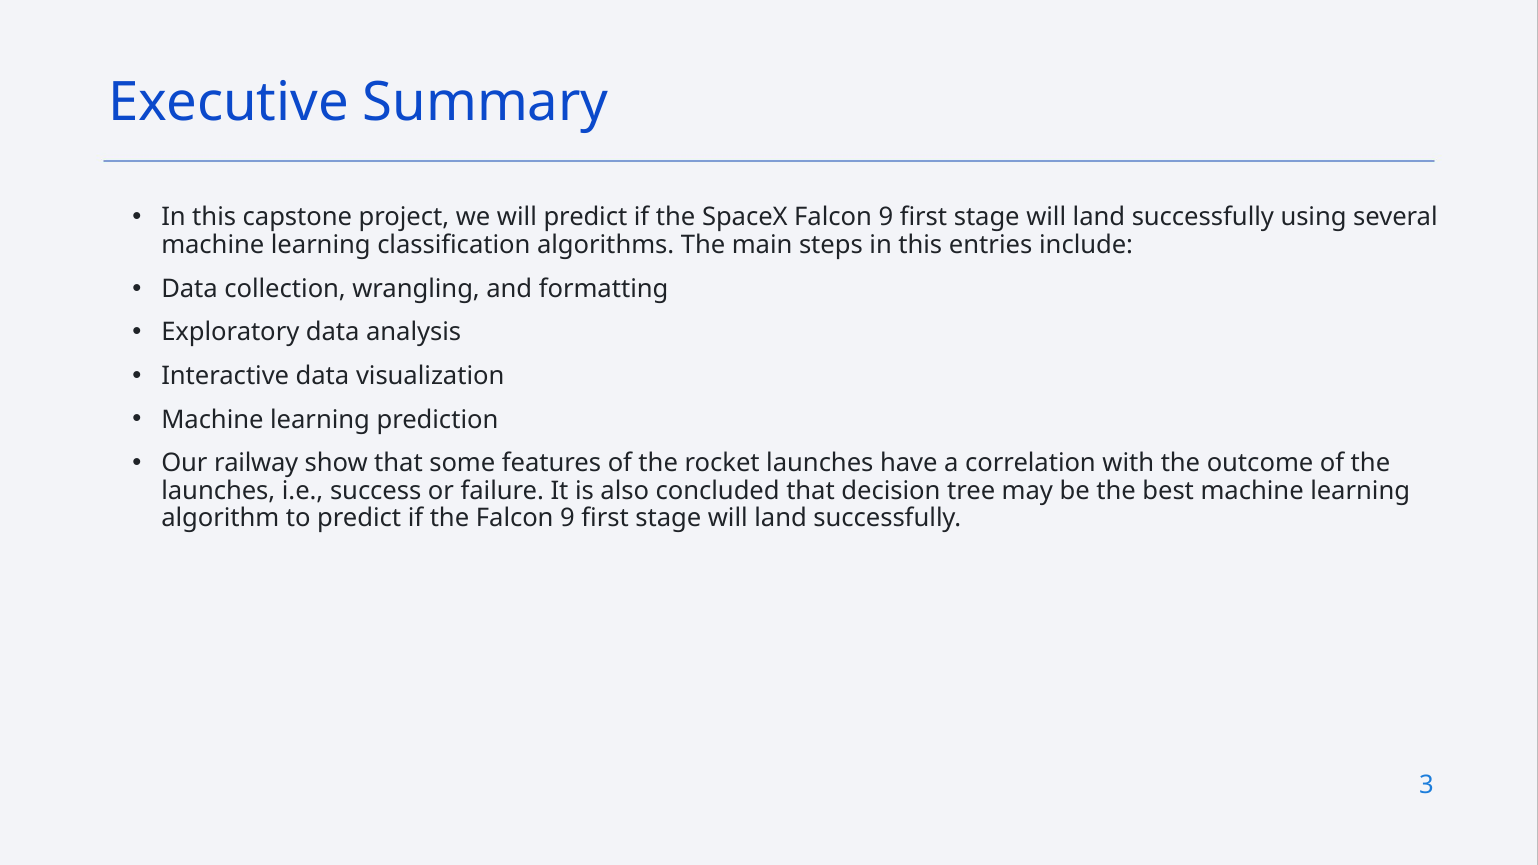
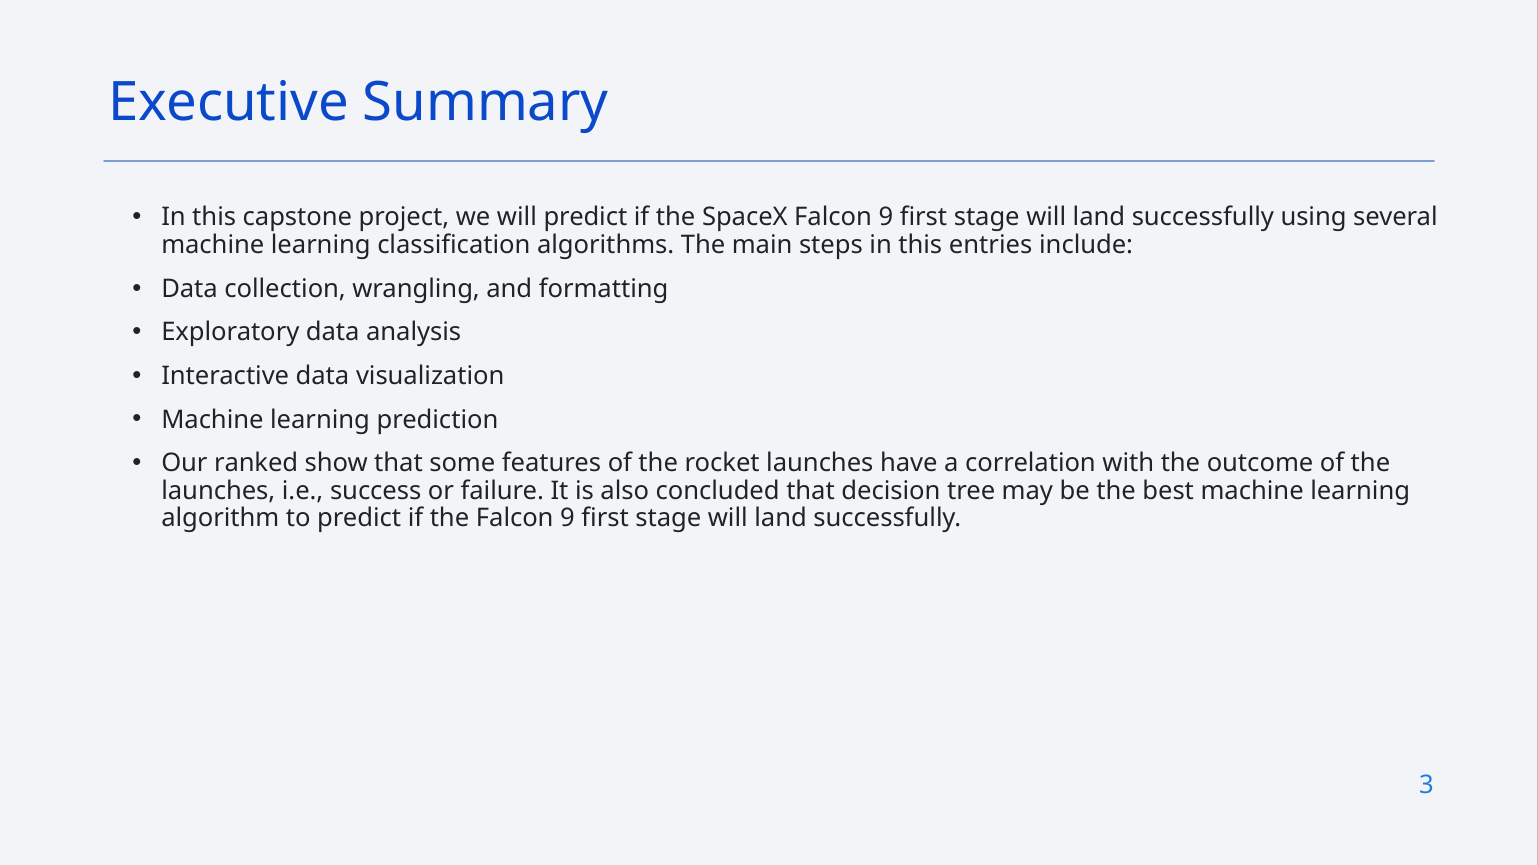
railway: railway -> ranked (256, 463)
